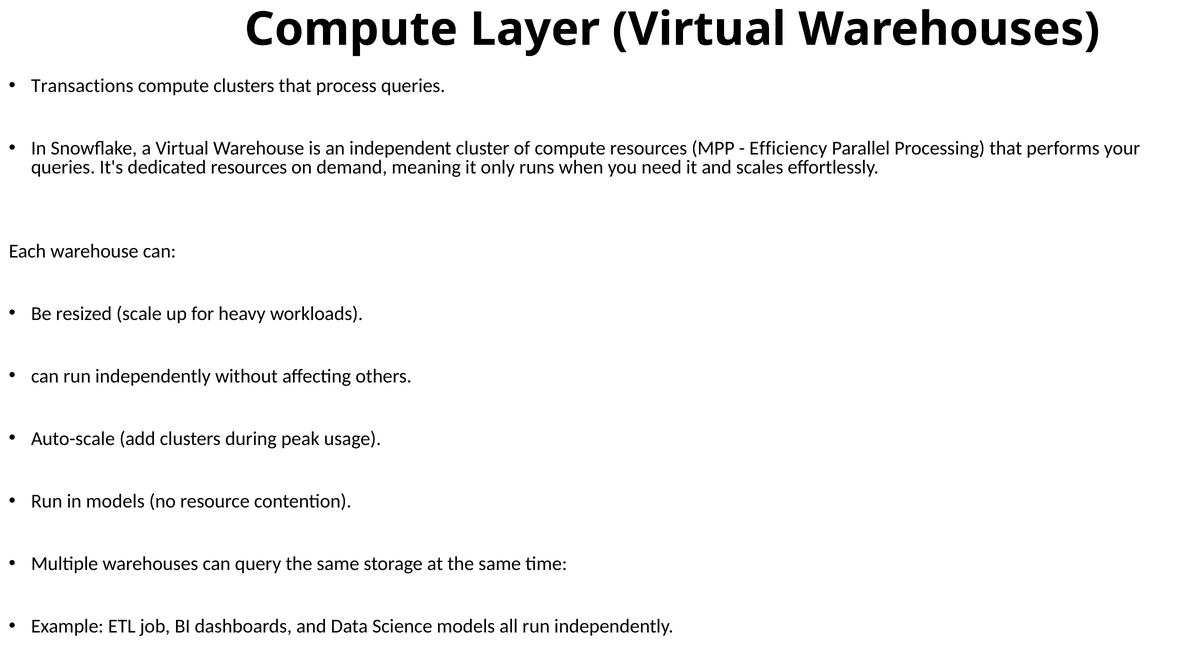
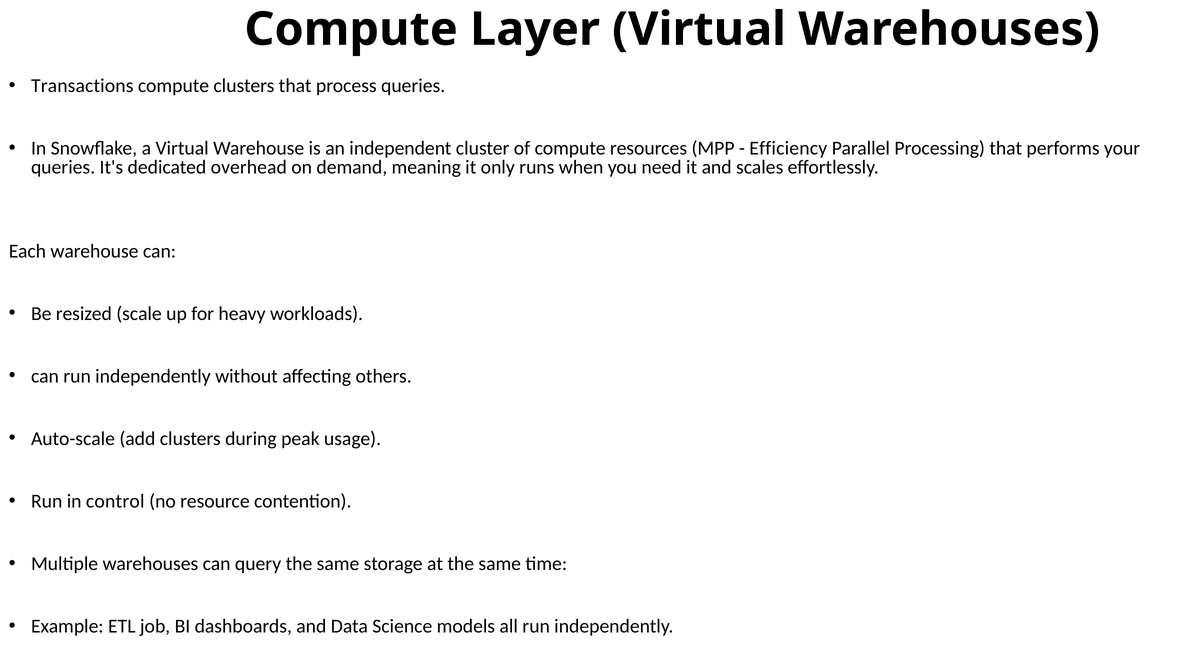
dedicated resources: resources -> overhead (249, 168)
in models: models -> control (115, 502)
